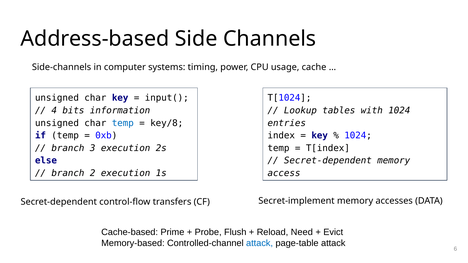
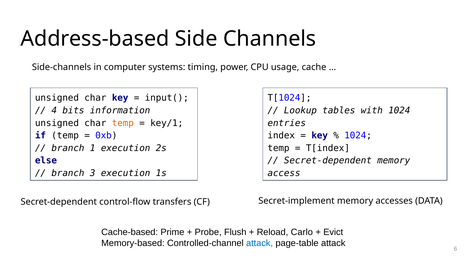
temp colour: blue -> orange (123, 123)
key/8: key/8 -> key/1 (167, 123)
3: 3 -> 1 (93, 148)
2: 2 -> 3 (93, 173)
Need: Need -> Carlo (302, 233)
